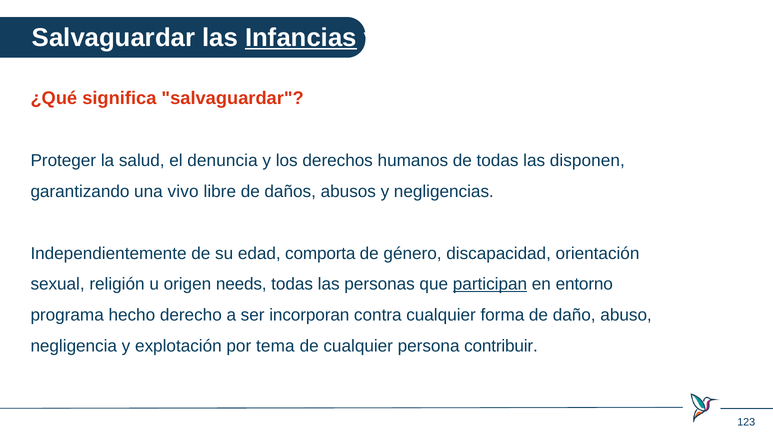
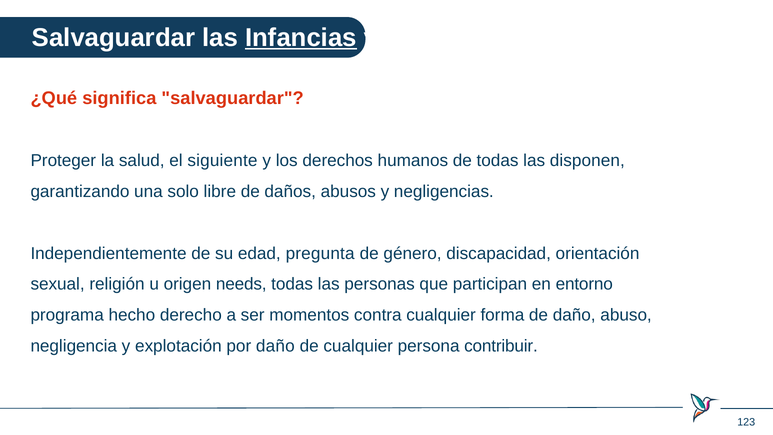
denuncia: denuncia -> siguiente (222, 161)
vivo: vivo -> solo (183, 191)
comporta: comporta -> pregunta (320, 253)
participan underline: present -> none (490, 284)
incorporan: incorporan -> momentos (309, 315)
por tema: tema -> daño (275, 346)
